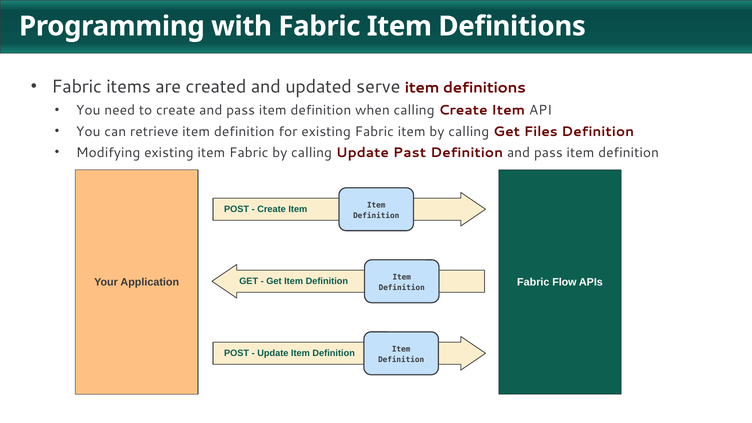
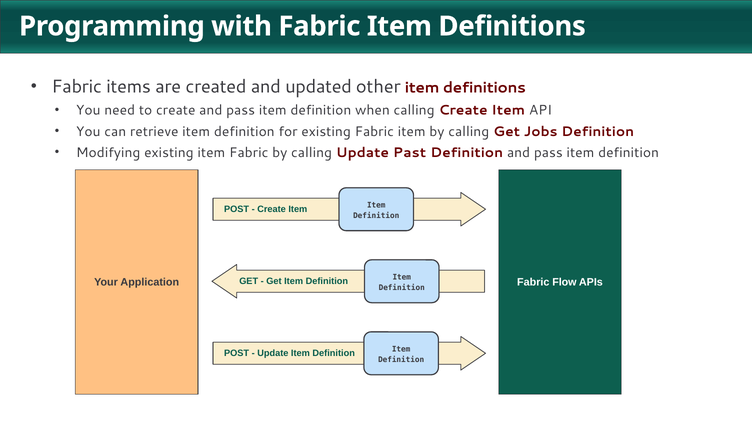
serve: serve -> other (378, 87)
Files: Files -> Jobs (541, 131)
